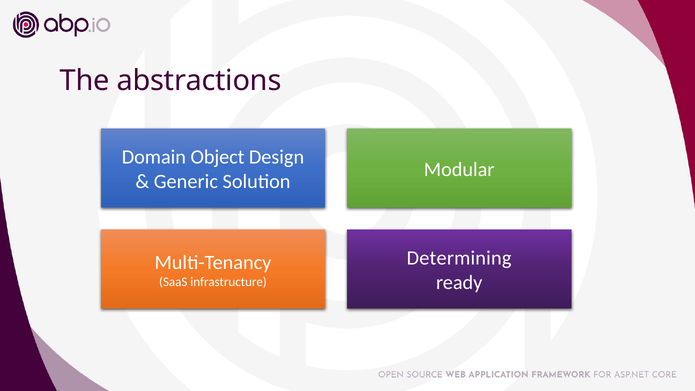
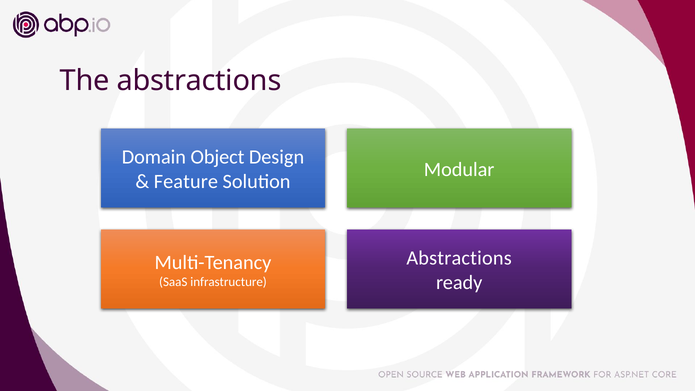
Generic: Generic -> Feature (186, 182)
Determining: Determining -> Abstractions (459, 258)
